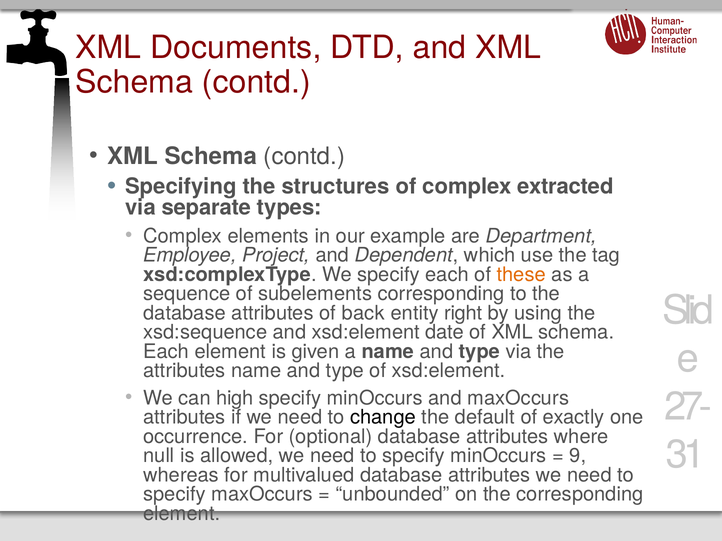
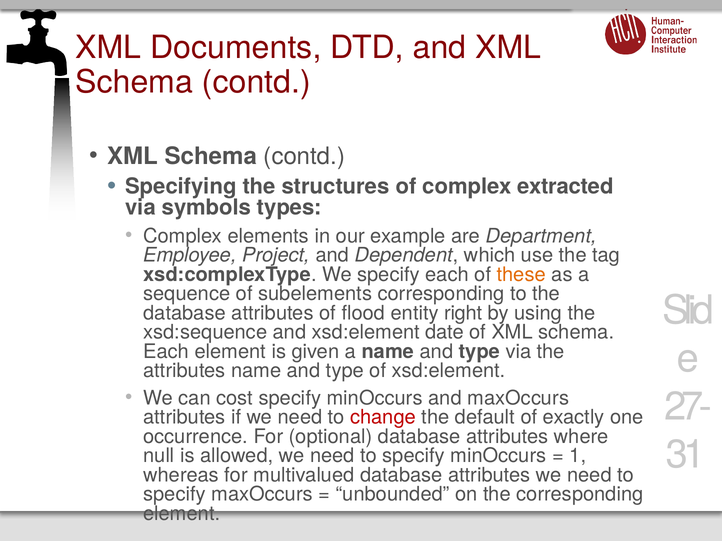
separate: separate -> symbols (206, 208)
back: back -> flood (363, 313)
high: high -> cost (235, 398)
change colour: black -> red (383, 418)
9: 9 -> 1 (578, 456)
